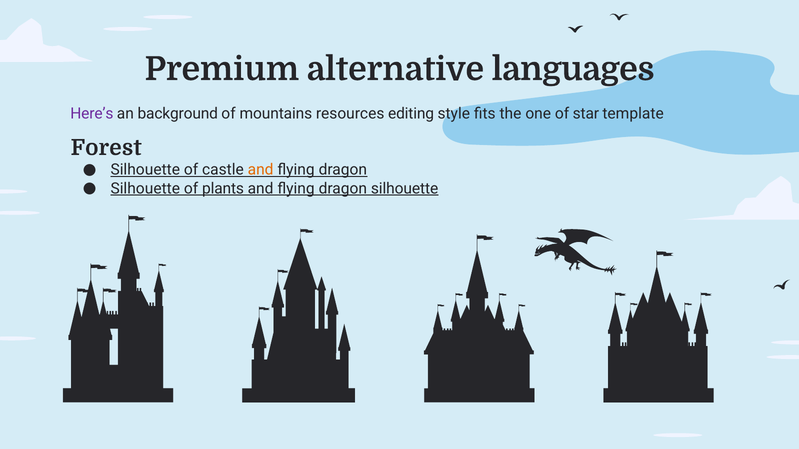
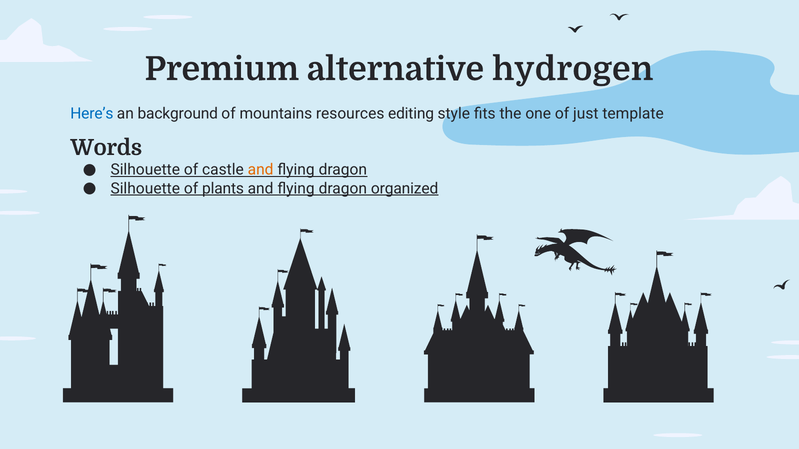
languages: languages -> hydrogen (573, 69)
Here’s colour: purple -> blue (92, 114)
star: star -> just (586, 114)
Forest: Forest -> Words (106, 148)
dragon silhouette: silhouette -> organized (405, 189)
